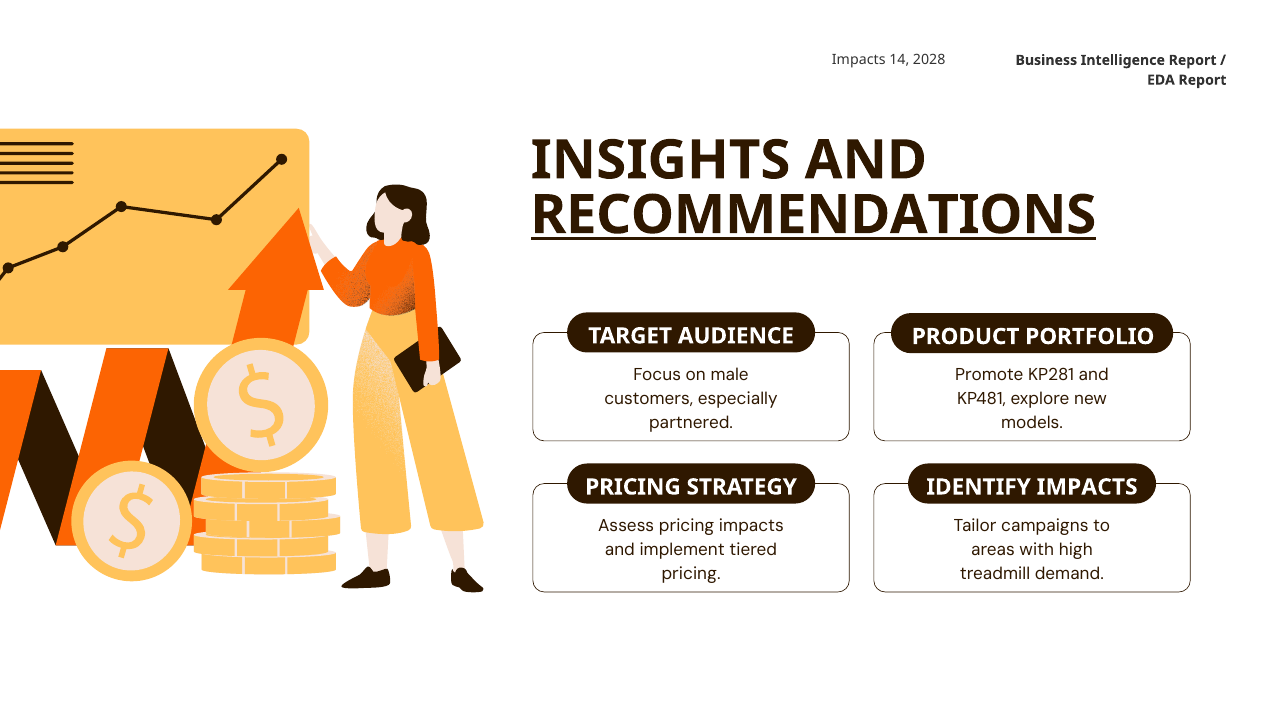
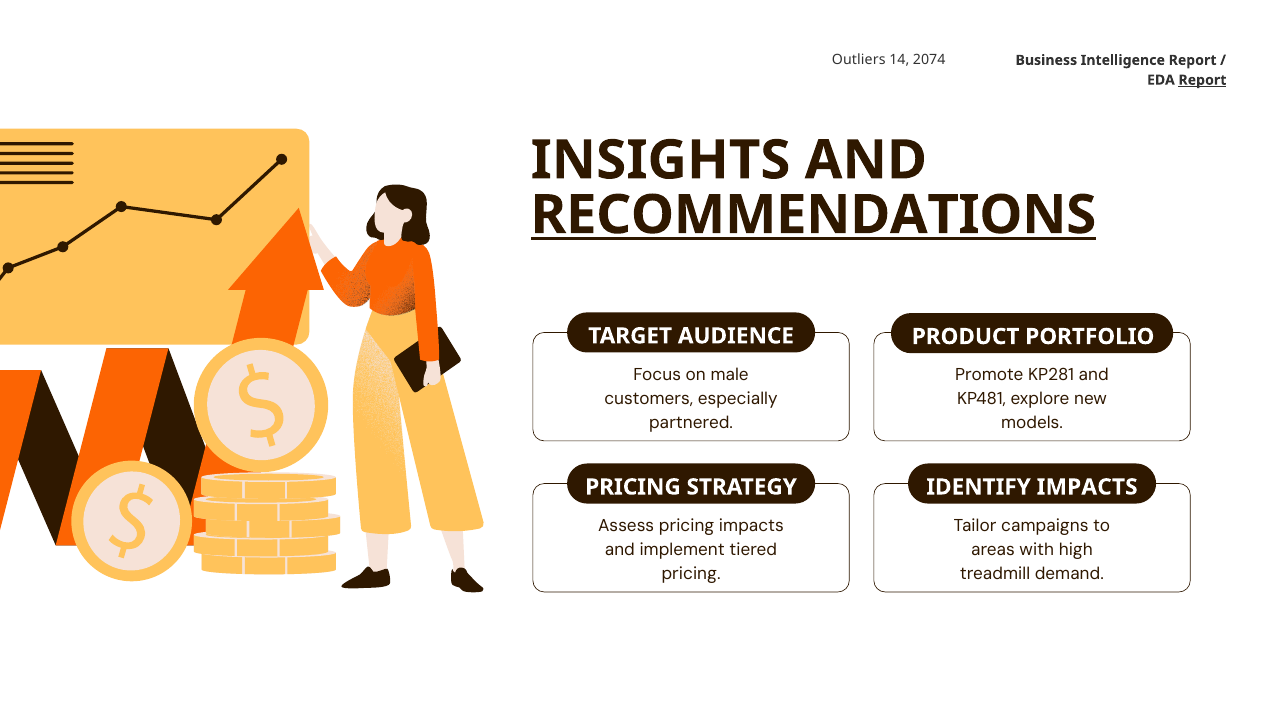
Impacts: Impacts -> Outliers (859, 60)
2028: 2028 -> 2074 (929, 60)
Report underline: none -> present (1202, 80)
